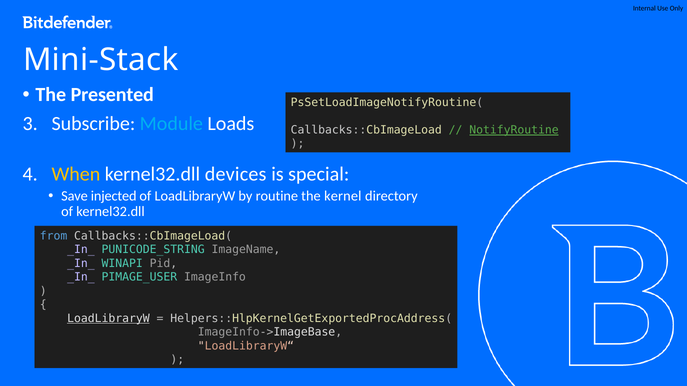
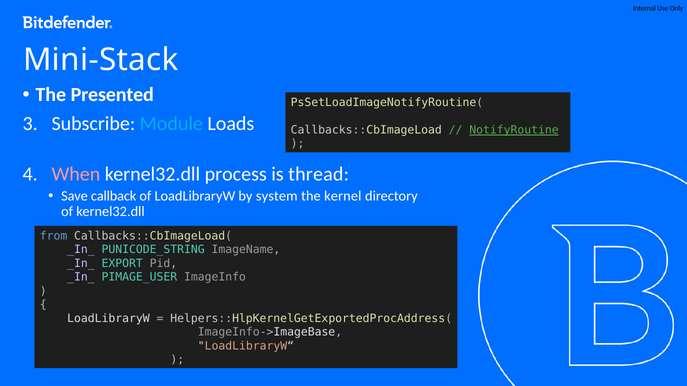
When colour: yellow -> pink (76, 174)
devices: devices -> process (236, 174)
special: special -> thread (319, 174)
injected: injected -> callback (114, 196)
routine: routine -> system (277, 196)
WINAPI: WINAPI -> EXPORT (122, 264)
LoadLibraryW underline: present -> none (108, 319)
